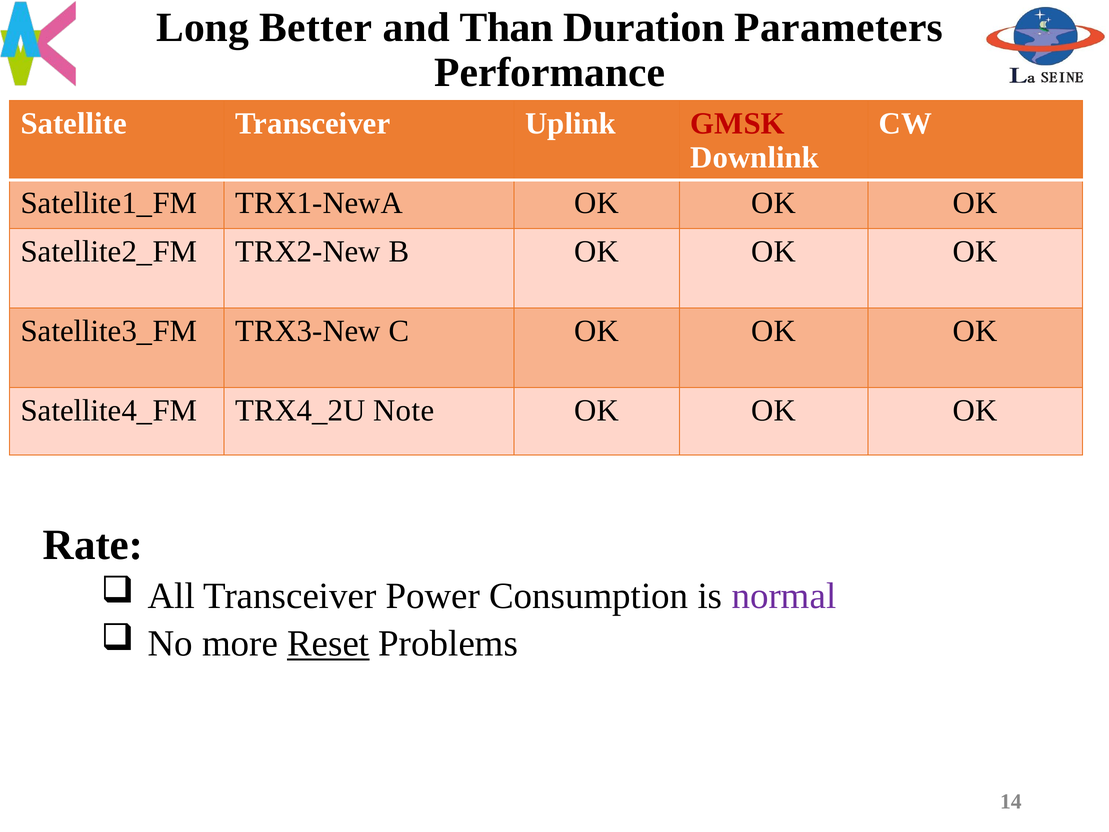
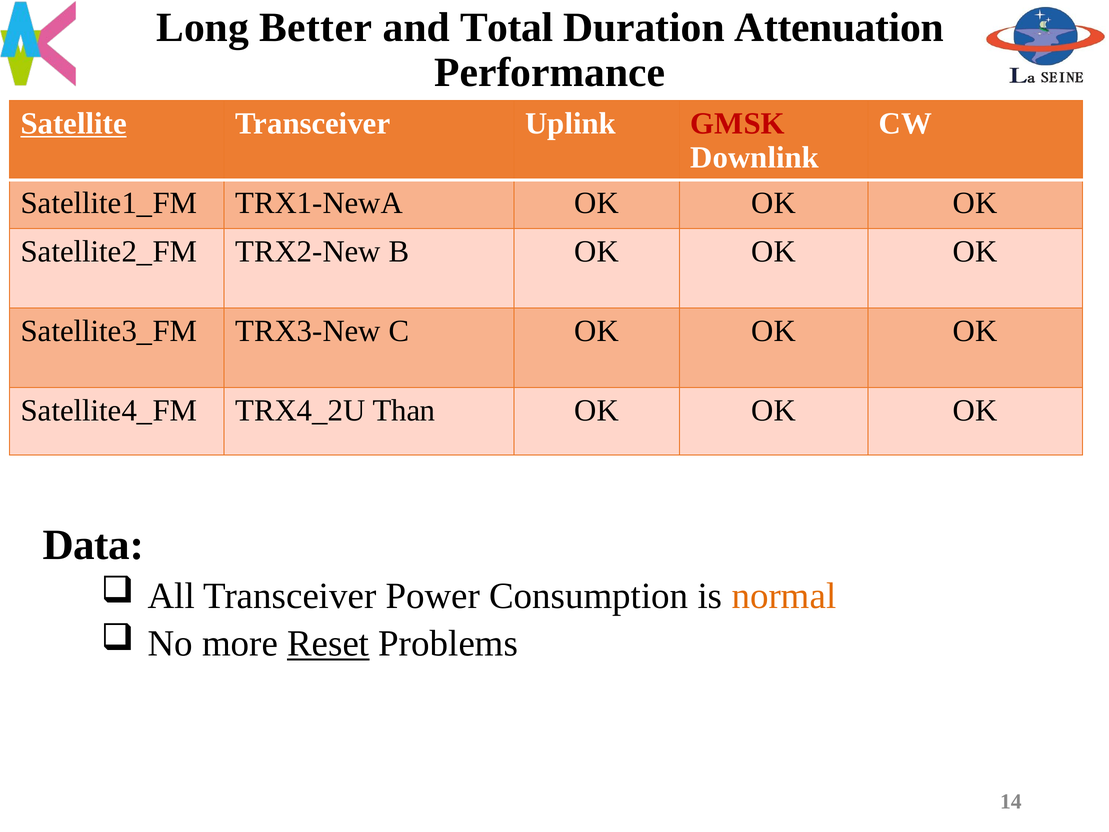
Than: Than -> Total (507, 28)
Parameters: Parameters -> Attenuation (839, 28)
Satellite underline: none -> present (74, 123)
Note: Note -> Than (404, 410)
Rate: Rate -> Data (93, 545)
normal colour: purple -> orange (784, 596)
